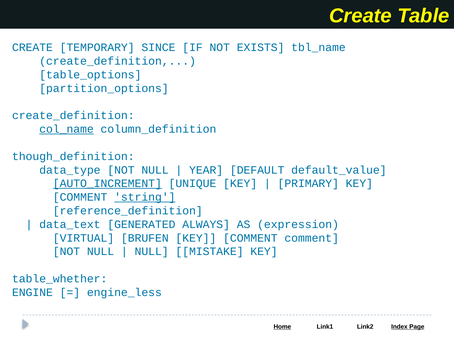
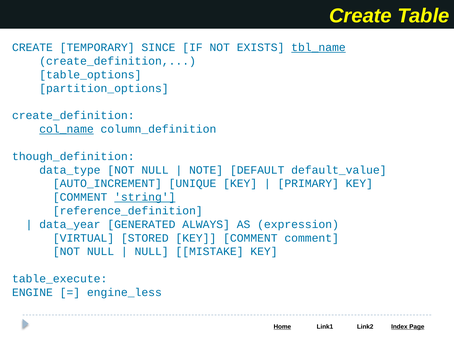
tbl_name underline: none -> present (318, 48)
YEAR: YEAR -> NOTE (206, 170)
AUTO_INCREMENT underline: present -> none (107, 184)
data_text: data_text -> data_year (70, 225)
BRUFEN: BRUFEN -> STORED (145, 238)
table_whether: table_whether -> table_execute (60, 279)
